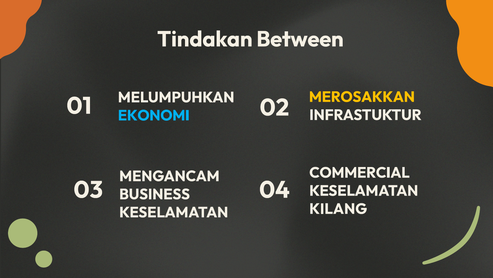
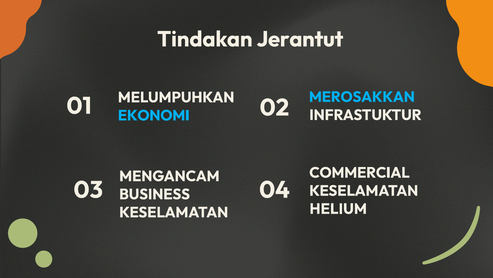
Between: Between -> Jerantut (300, 39)
MEROSAKKAN colour: yellow -> light blue (362, 97)
KILANG: KILANG -> HELIUM (338, 208)
